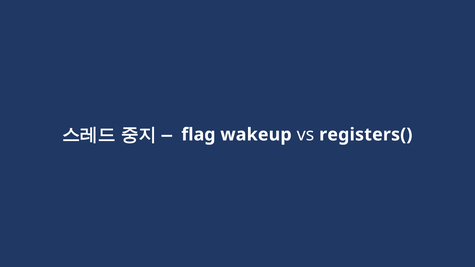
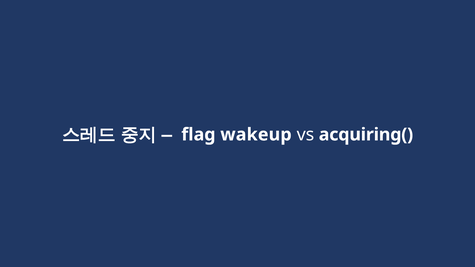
registers(: registers( -> acquiring( (366, 135)
